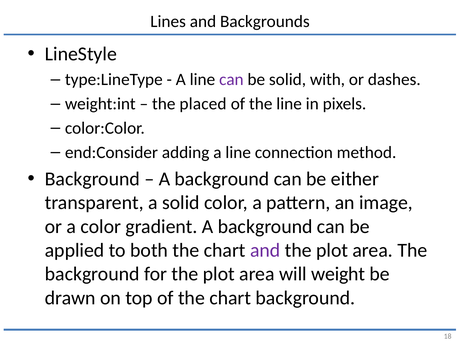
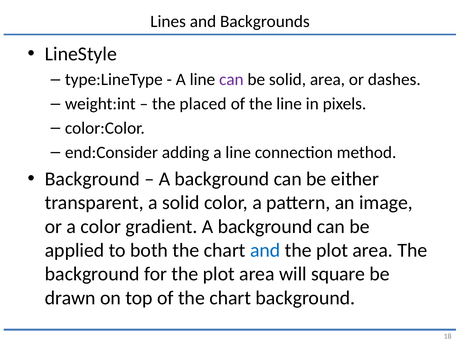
solid with: with -> area (328, 80)
and colour: purple -> blue (265, 250)
weight: weight -> square (338, 274)
